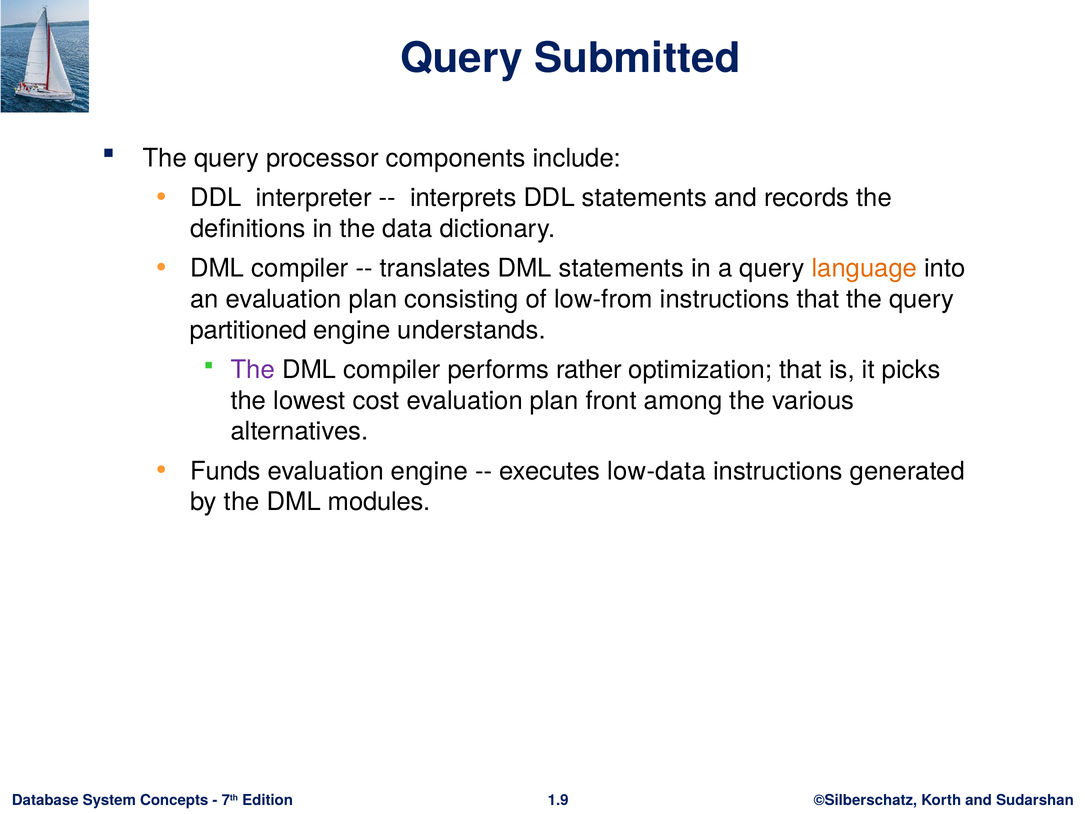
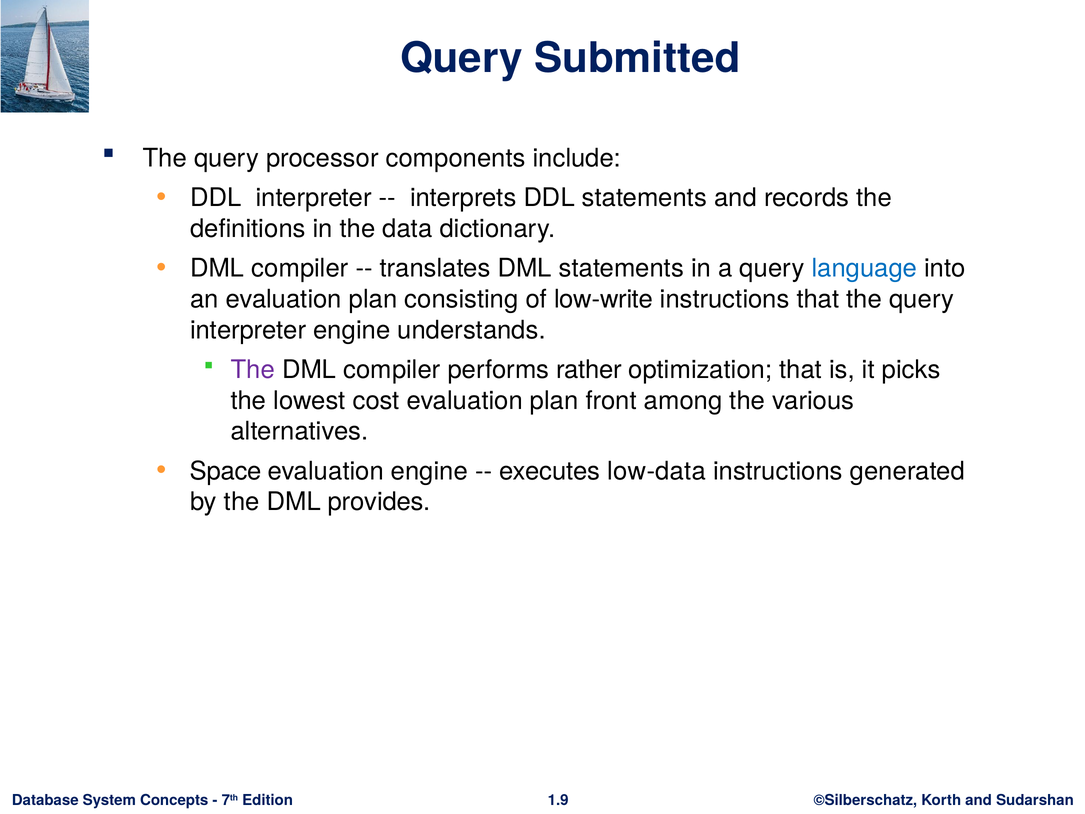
language colour: orange -> blue (864, 268)
low-from: low-from -> low-write (604, 299)
partitioned: partitioned -> interpreter (248, 330)
Funds: Funds -> Space (226, 471)
modules: modules -> provides (379, 502)
